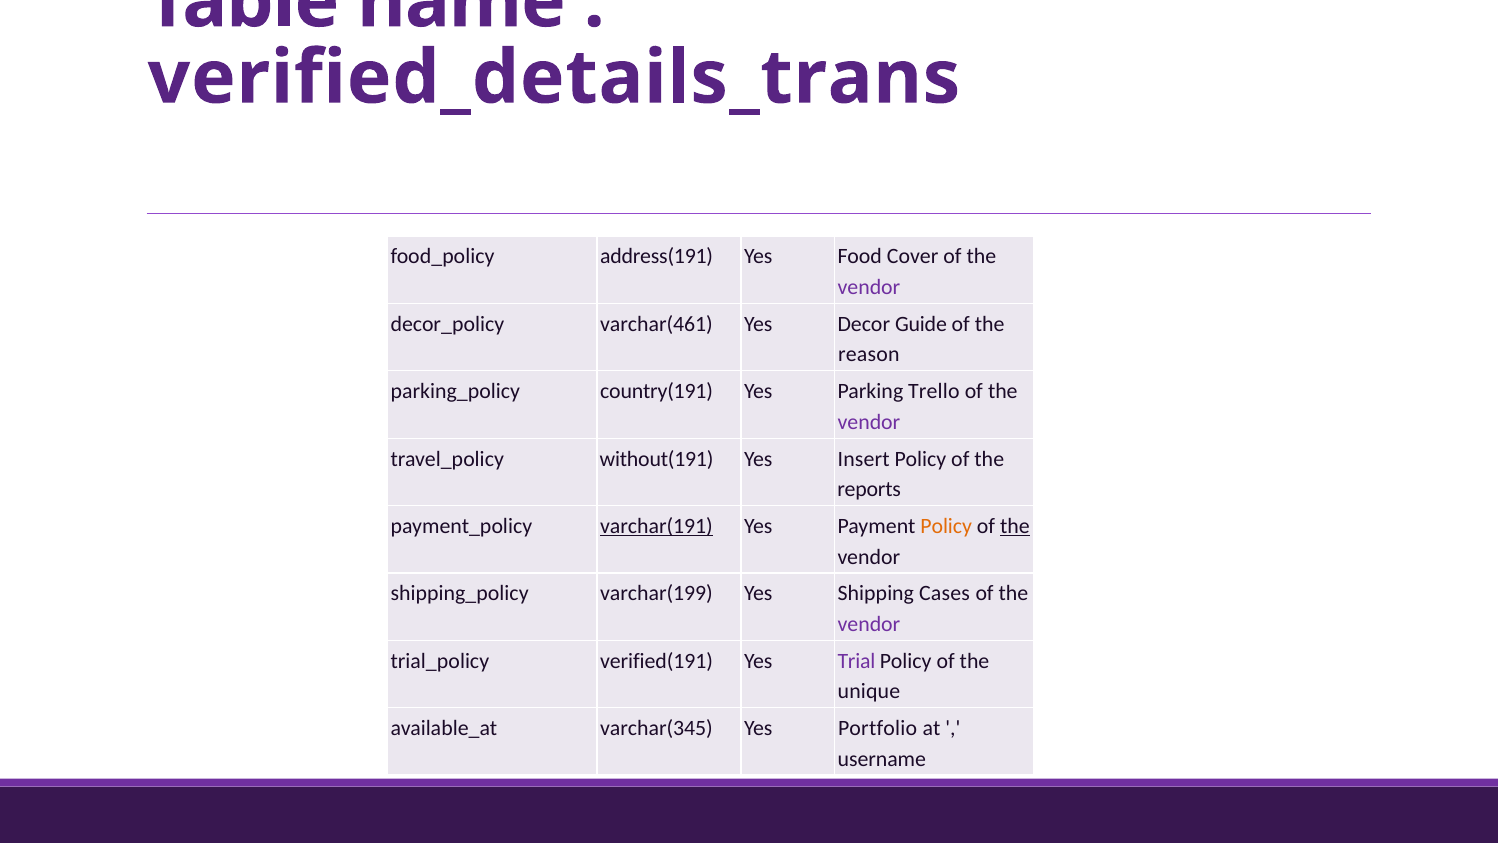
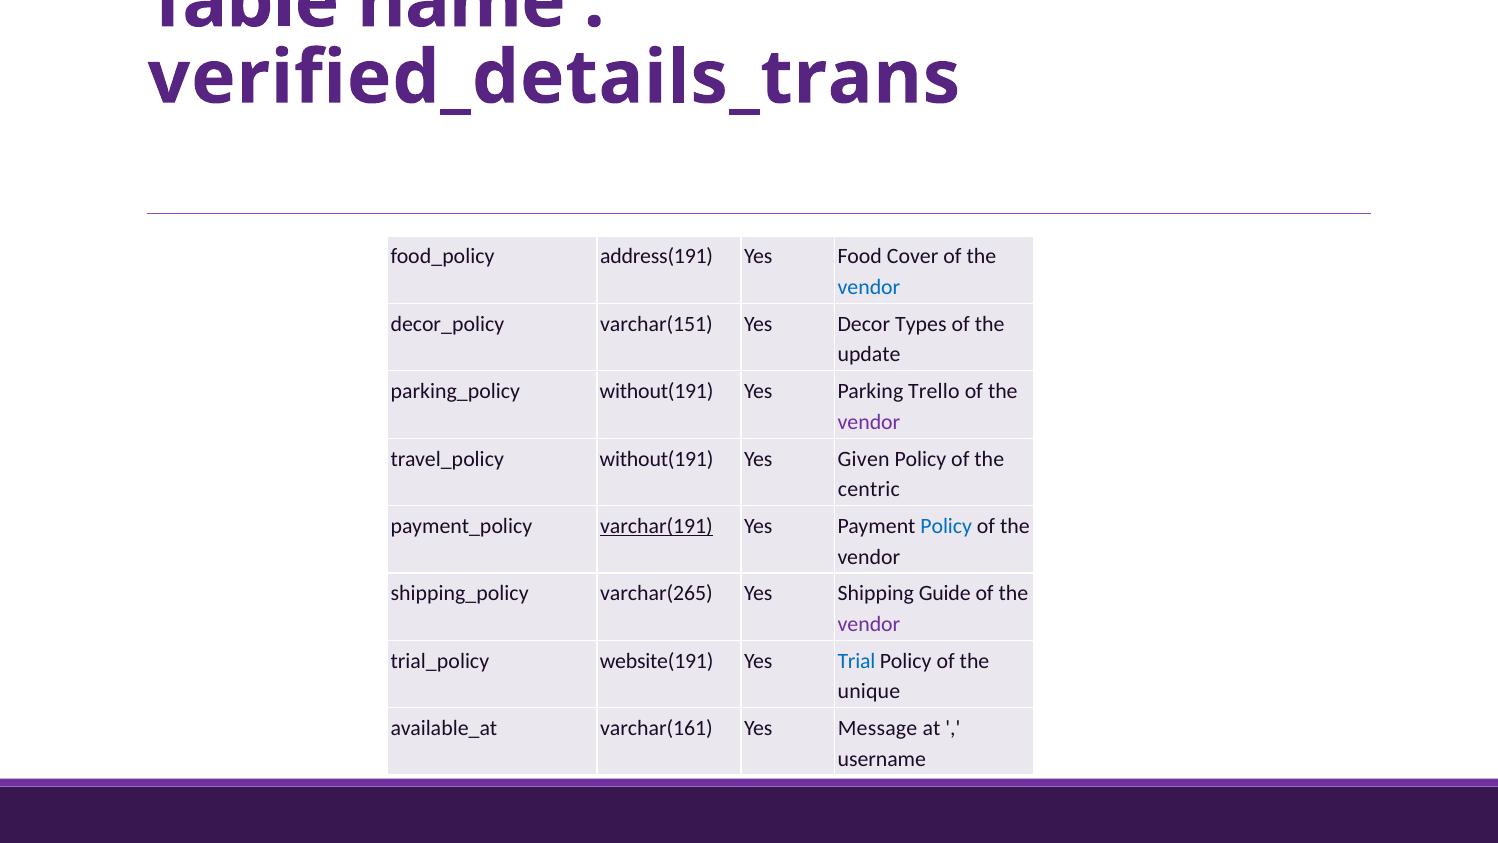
vendor colour: purple -> blue (869, 287)
varchar(461: varchar(461 -> varchar(151 (656, 324)
Guide: Guide -> Types (921, 324)
reason: reason -> update (869, 354)
country(191: country(191 -> without(191 (657, 391)
Insert: Insert -> Given (864, 459)
reports: reports -> centric (869, 489)
Policy colour: orange -> blue (946, 526)
the underline: present -> none (1015, 526)
varchar(199: varchar(199 -> varchar(265 (656, 593)
Cases: Cases -> Guide (945, 593)
verified(191: verified(191 -> website(191 (657, 661)
Trial colour: purple -> blue (856, 661)
varchar(345: varchar(345 -> varchar(161 (656, 728)
Portfolio: Portfolio -> Message (878, 728)
